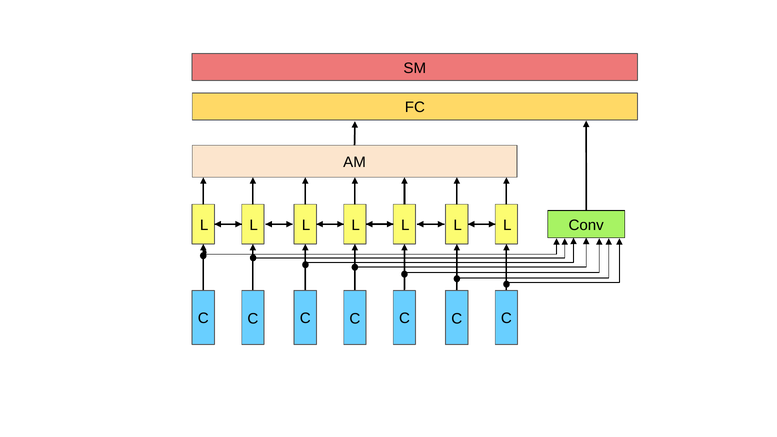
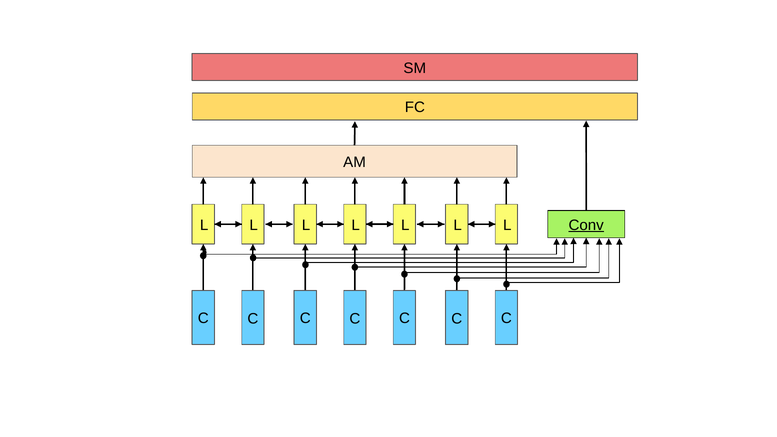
Conv underline: none -> present (586, 225)
